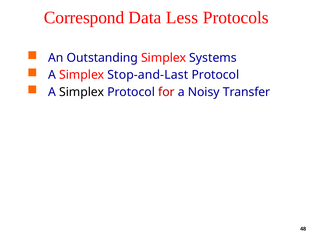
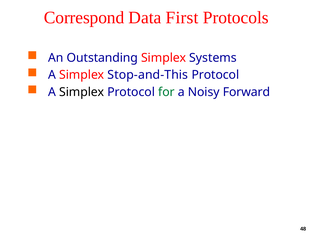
Less: Less -> First (182, 18)
Stop-and-Last: Stop-and-Last -> Stop-and-This (148, 75)
for colour: red -> green (166, 92)
Transfer: Transfer -> Forward (247, 92)
